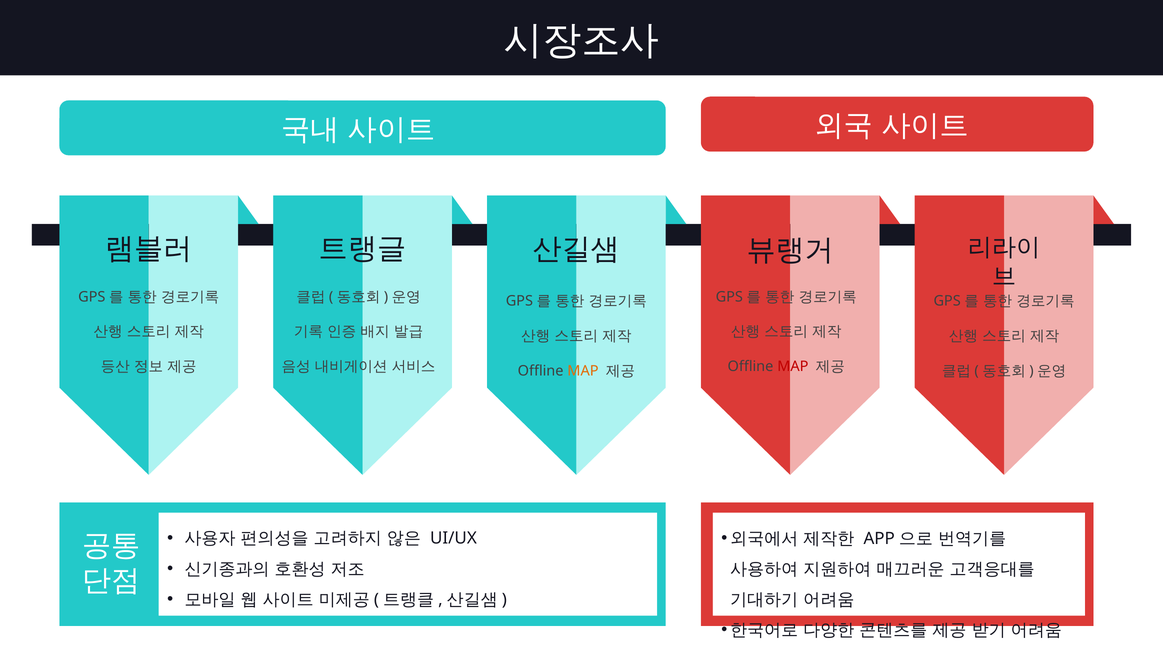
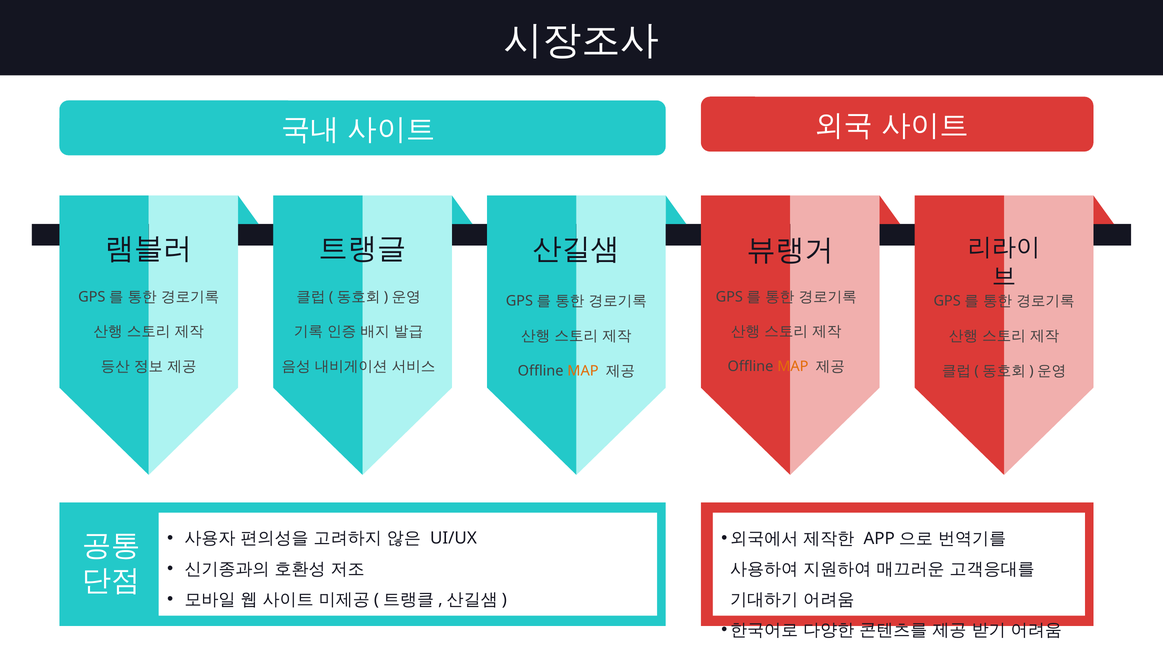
MAP colour: red -> orange (793, 367)
